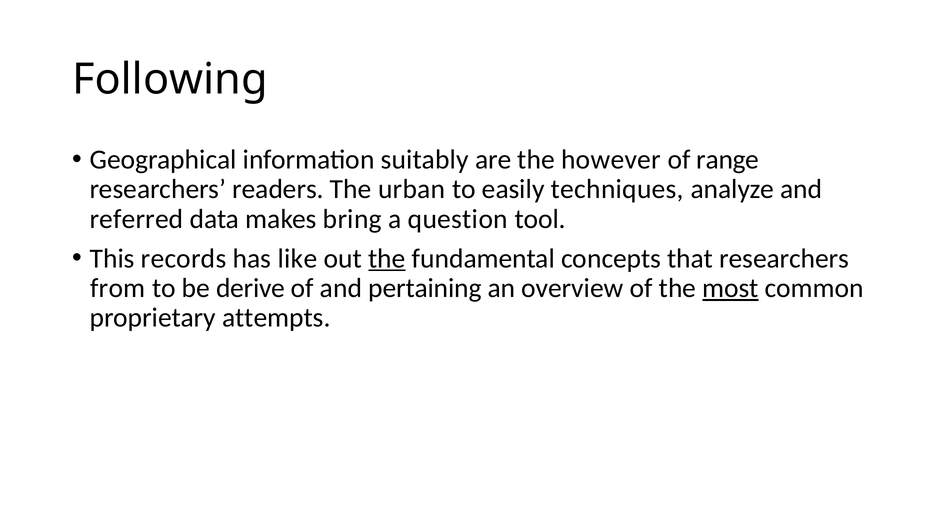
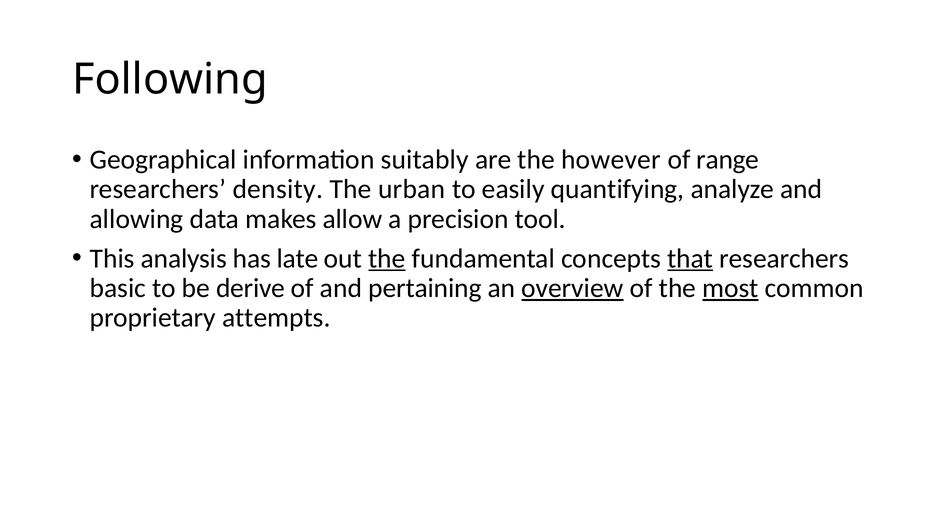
readers: readers -> density (278, 189)
techniques: techniques -> quantifying (618, 189)
referred: referred -> allowing (137, 219)
bring: bring -> allow (352, 219)
question: question -> precision (458, 219)
records: records -> analysis (184, 259)
like: like -> late (298, 259)
that underline: none -> present (690, 259)
from: from -> basic (118, 288)
overview underline: none -> present (572, 288)
